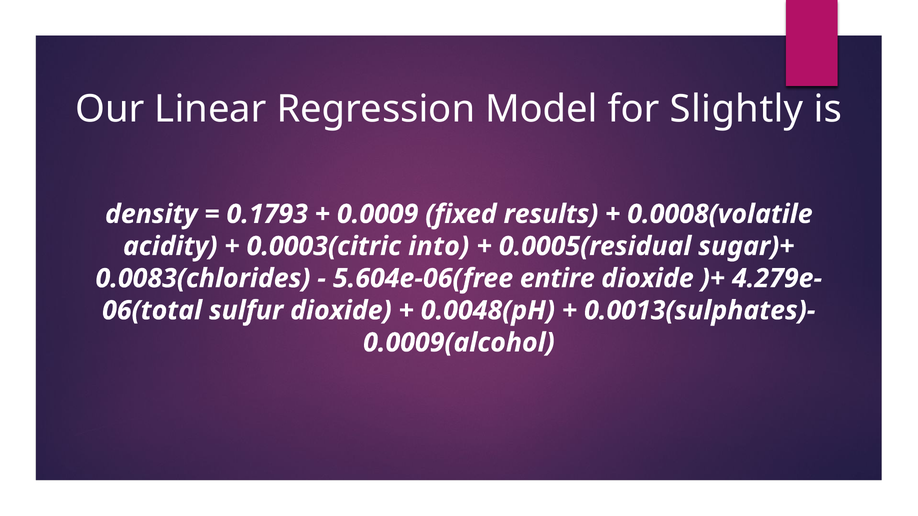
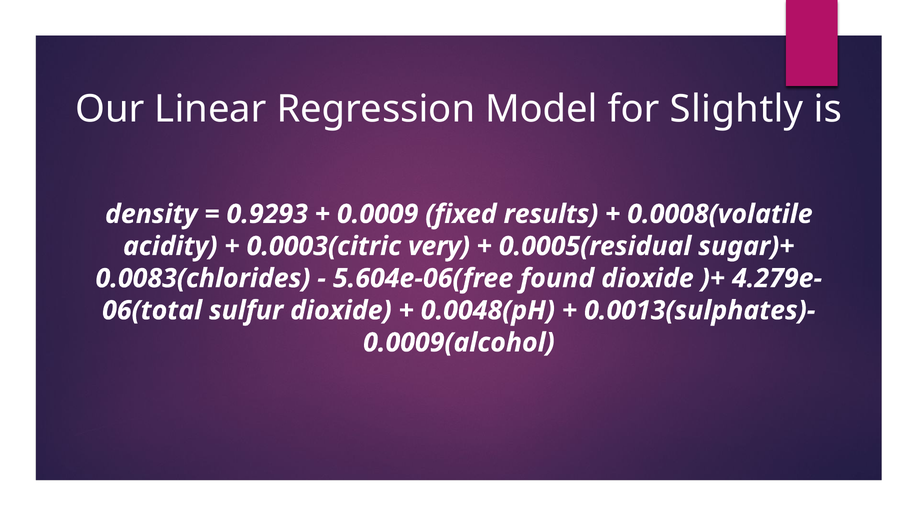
0.1793: 0.1793 -> 0.9293 (267, 214)
into: into -> very (439, 246)
entire: entire -> found (557, 279)
